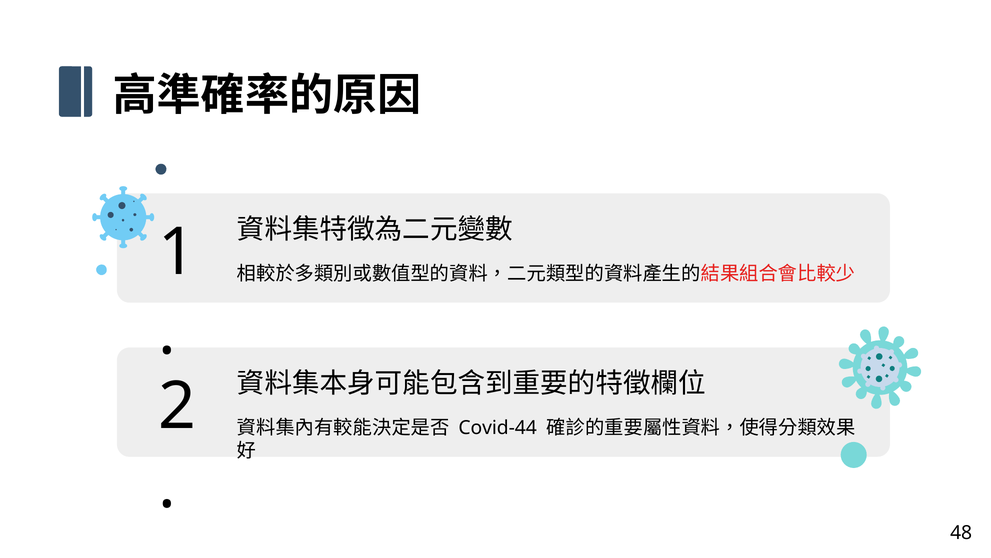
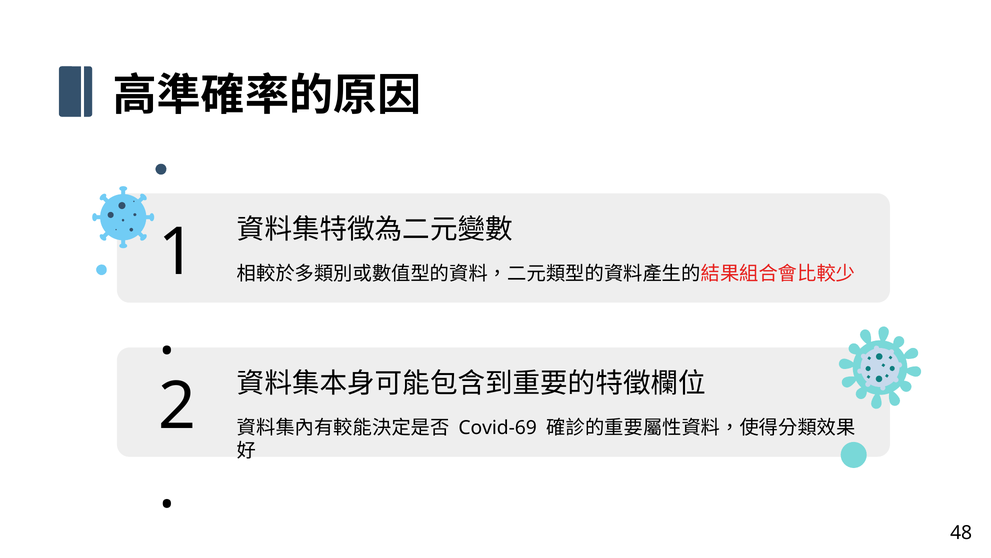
Covid-44: Covid-44 -> Covid-69 (498, 427)
